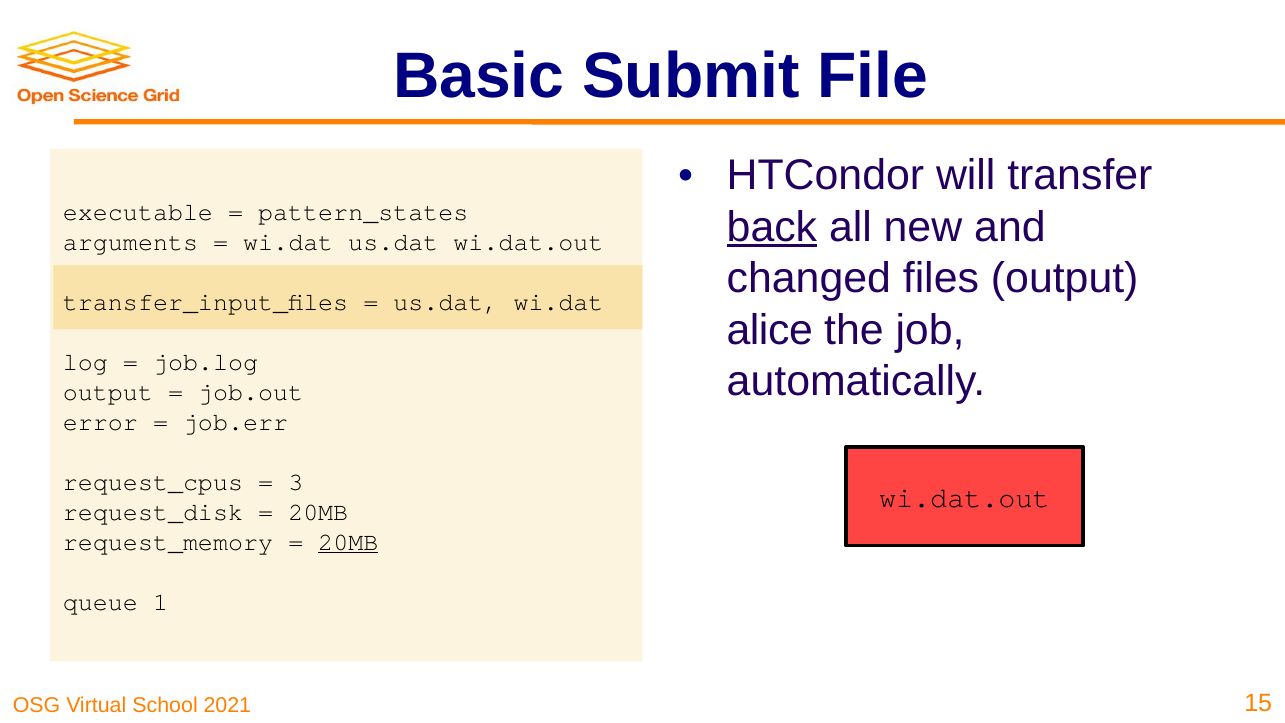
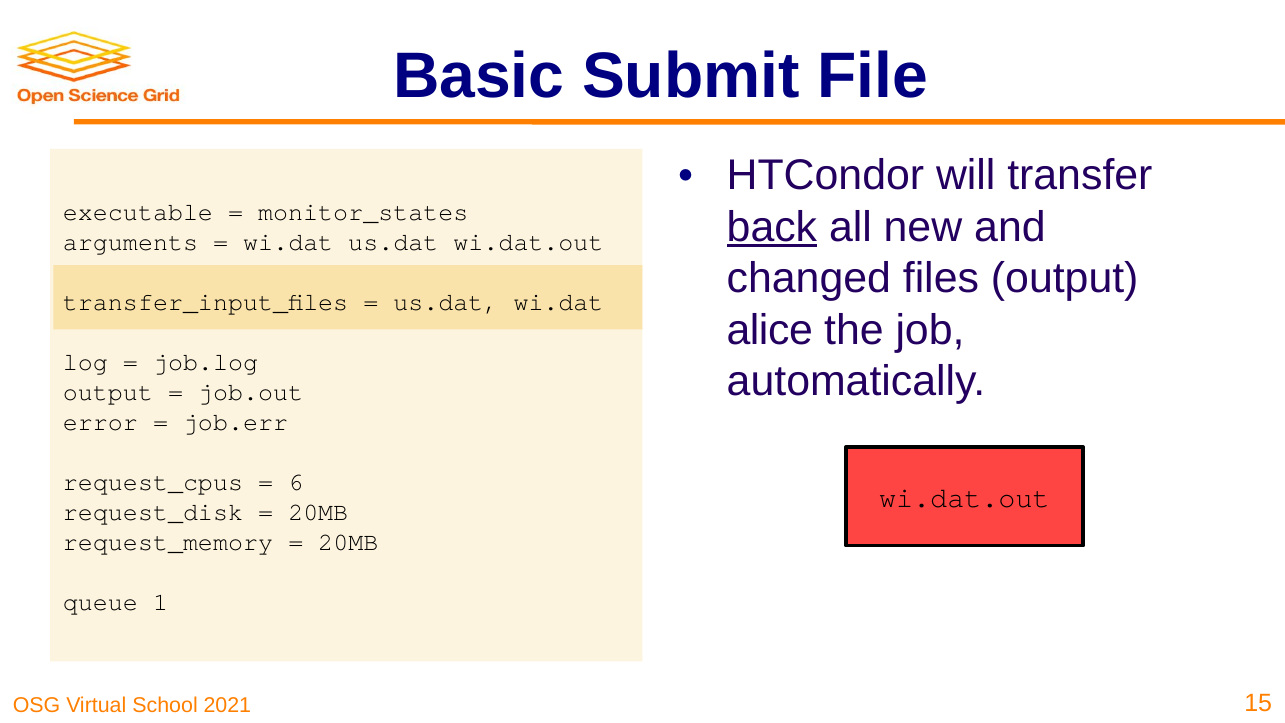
pattern_states: pattern_states -> monitor_states (363, 212)
3: 3 -> 6 (296, 482)
20MB underline: present -> none (348, 542)
